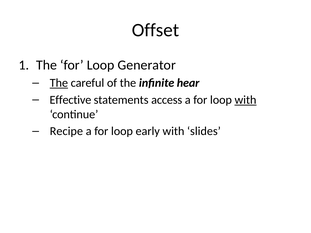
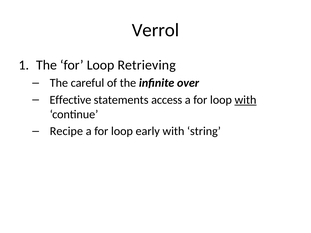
Offset: Offset -> Verrol (155, 30)
Generator: Generator -> Retrieving (147, 65)
The underline: present -> none (59, 83)
hear: hear -> over (188, 83)
slides: slides -> string (204, 131)
